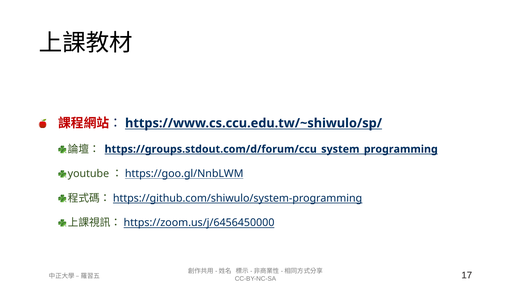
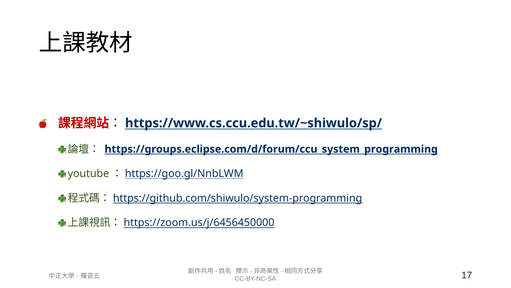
https://groups.stdout.com/d/forum/ccu_system_programming: https://groups.stdout.com/d/forum/ccu_system_programming -> https://groups.eclipse.com/d/forum/ccu_system_programming (271, 149)
